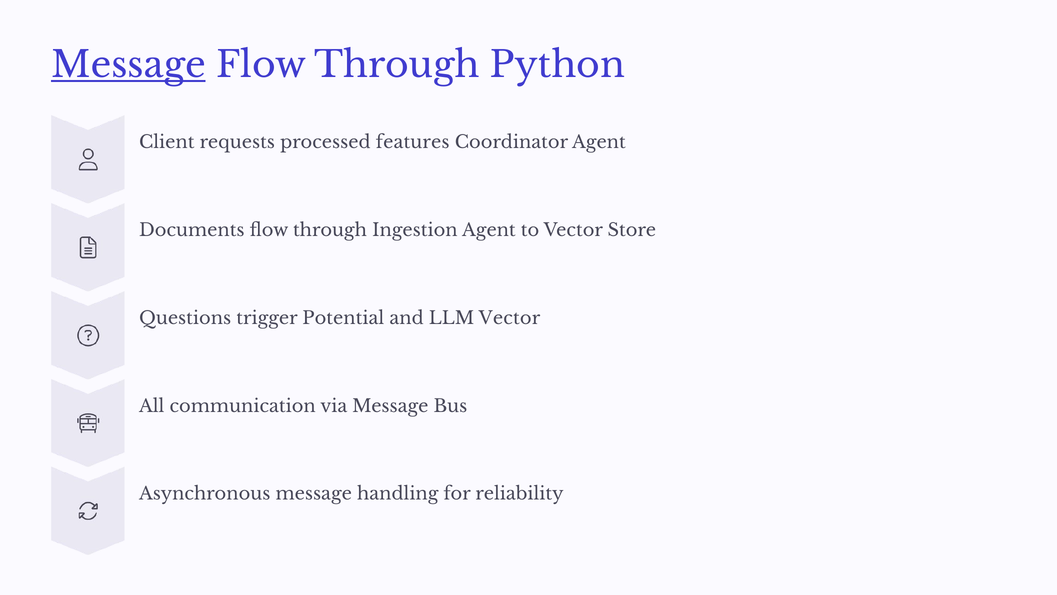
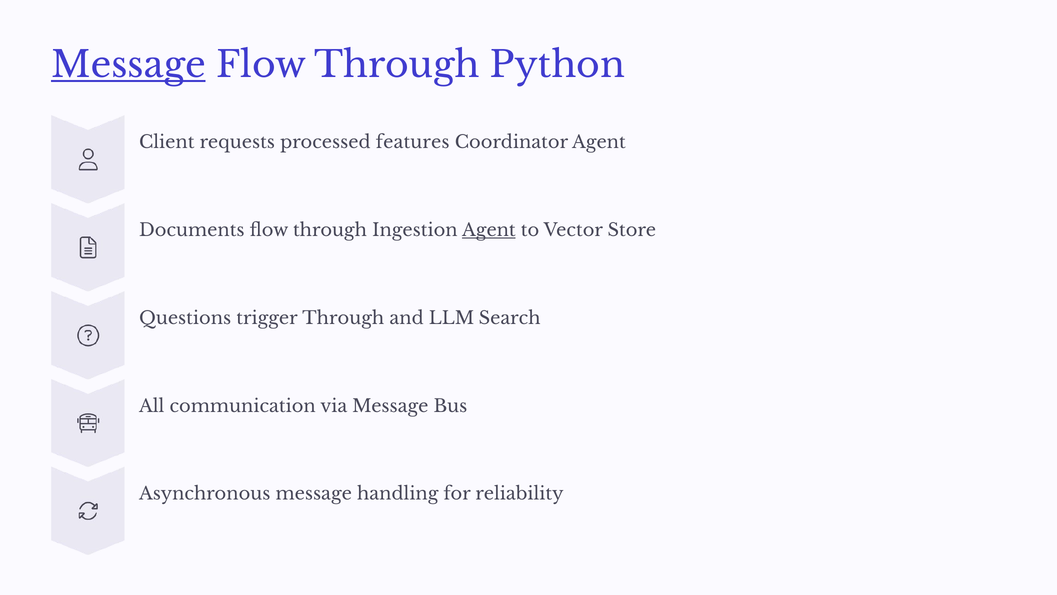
Agent underline: none -> present (489, 230)
trigger Potential: Potential -> Through (343, 318)
LLM Vector: Vector -> Search (510, 318)
